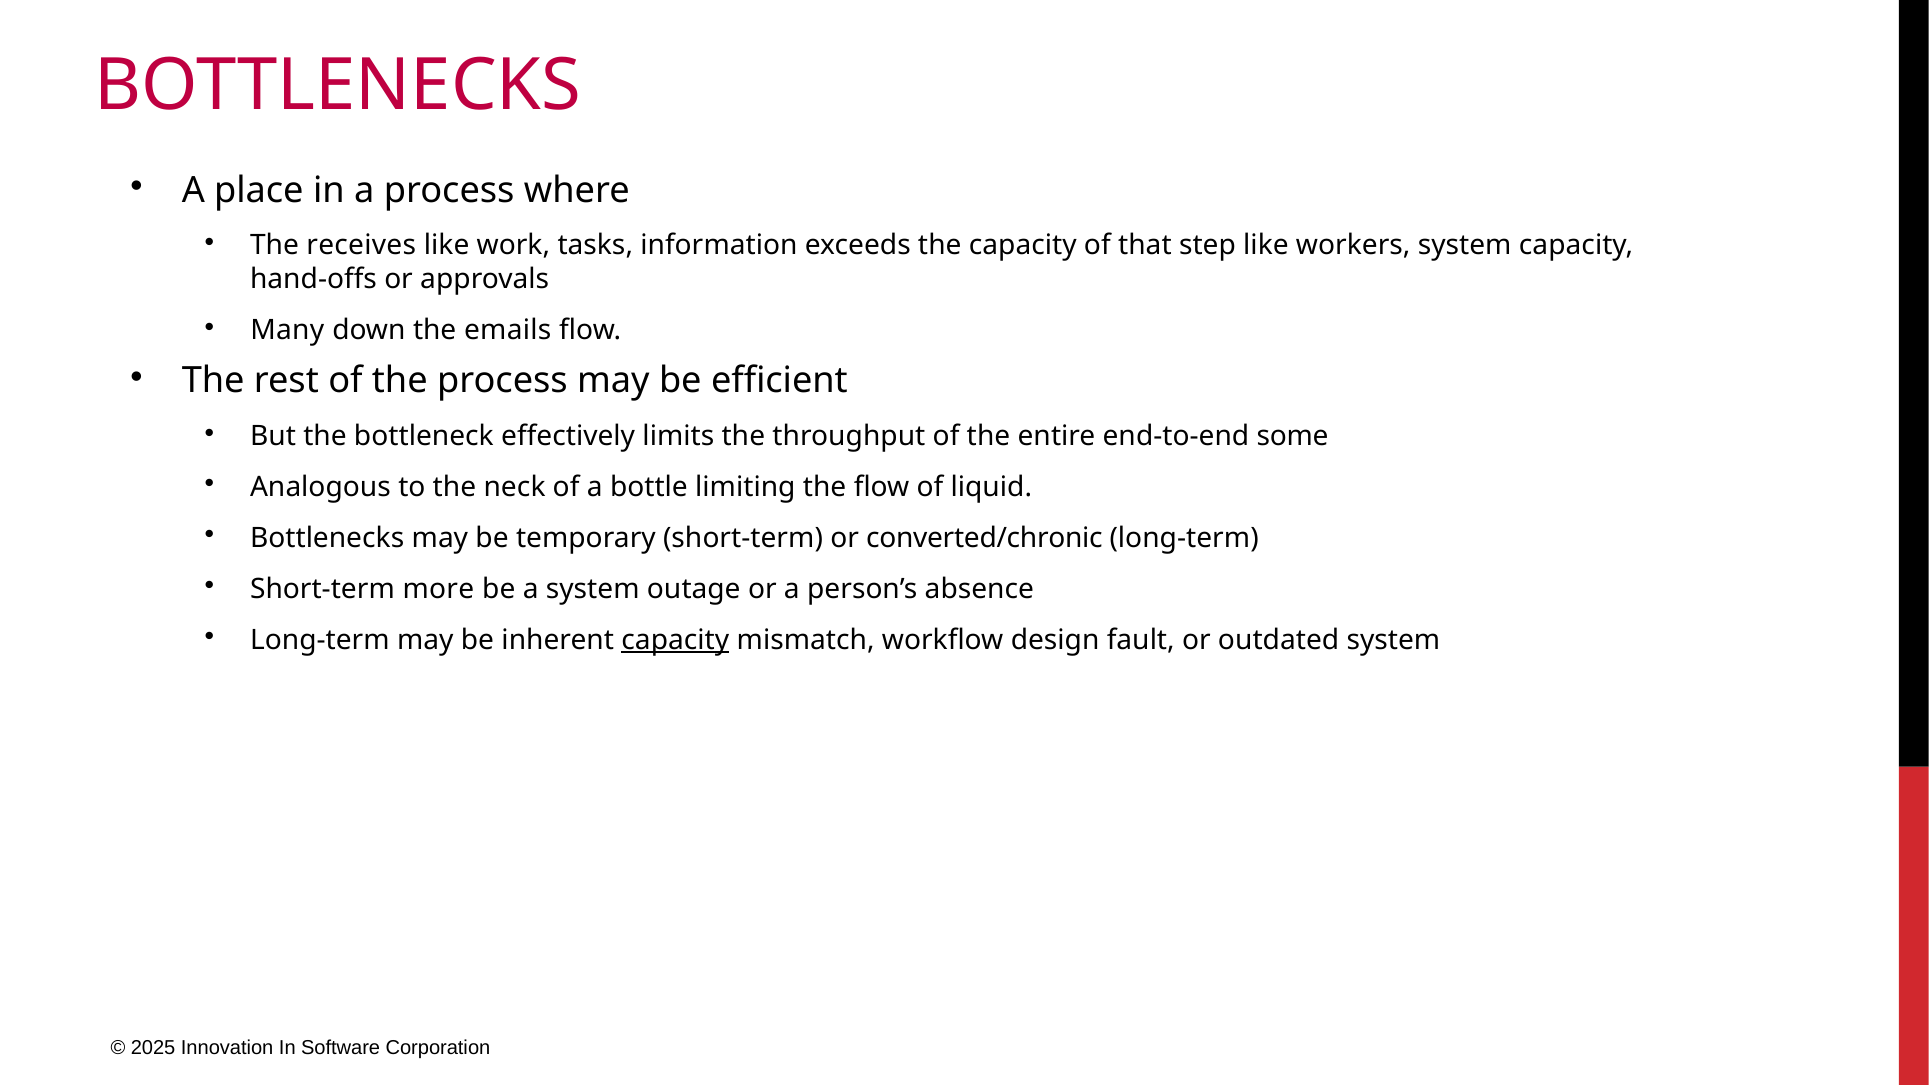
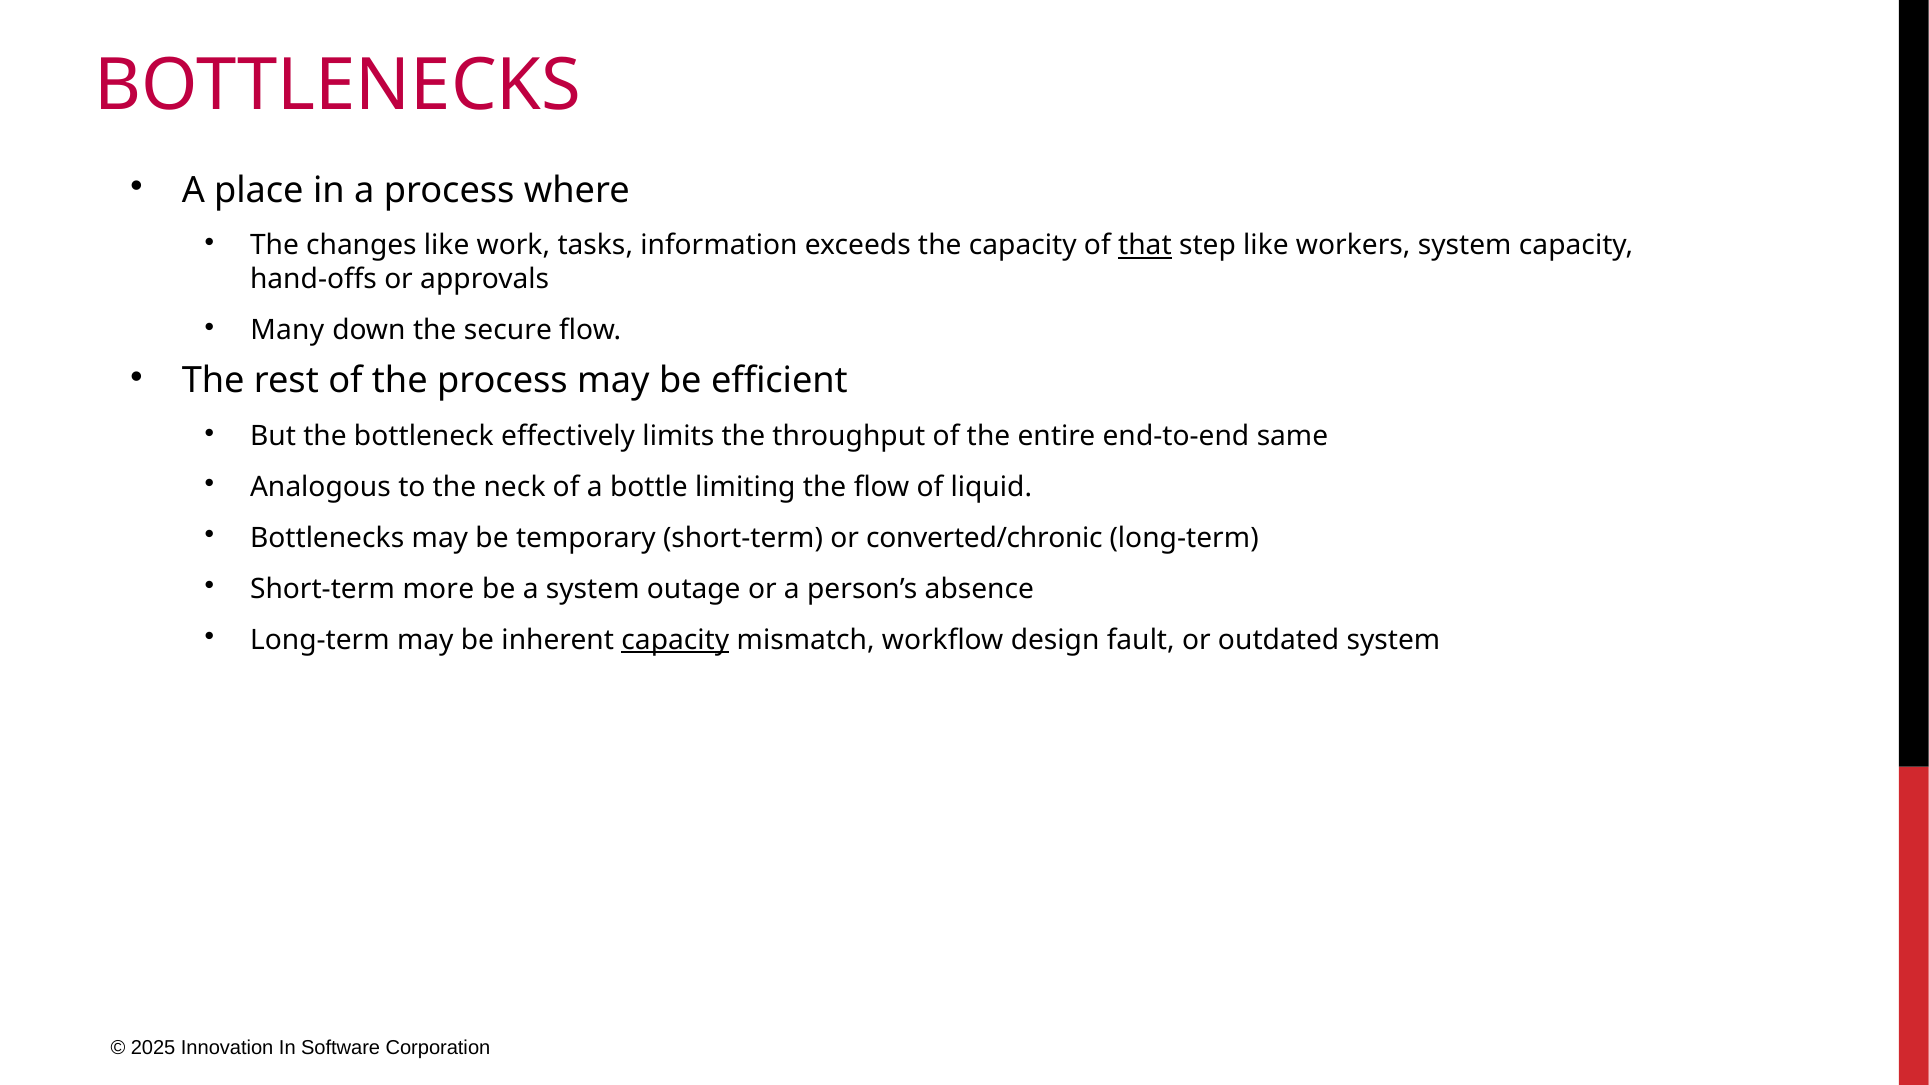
receives: receives -> changes (361, 246)
that underline: none -> present (1145, 246)
emails: emails -> secure (508, 330)
some: some -> same (1292, 436)
